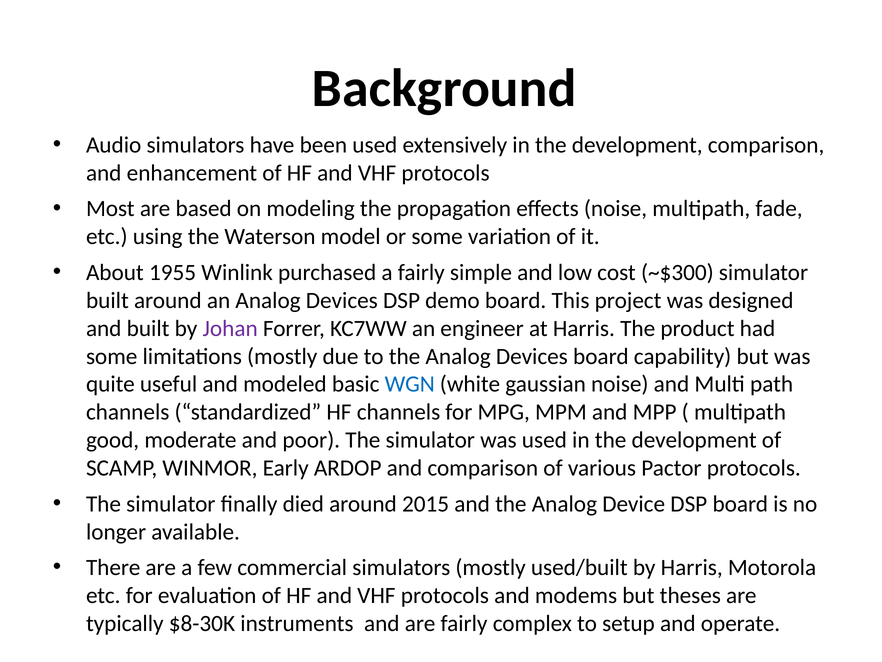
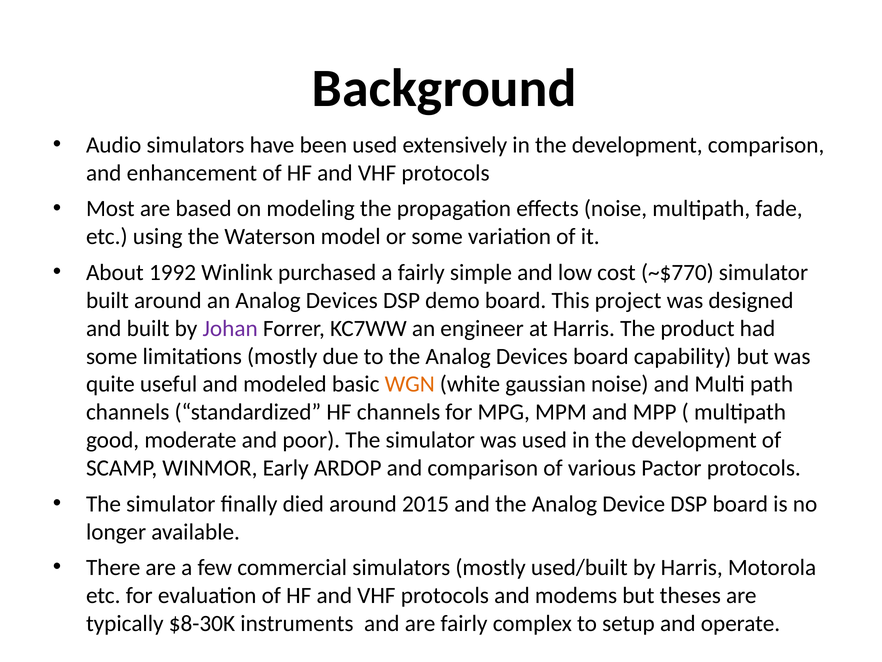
1955: 1955 -> 1992 (173, 272)
~$300: ~$300 -> ~$770 (677, 272)
WGN colour: blue -> orange (410, 384)
